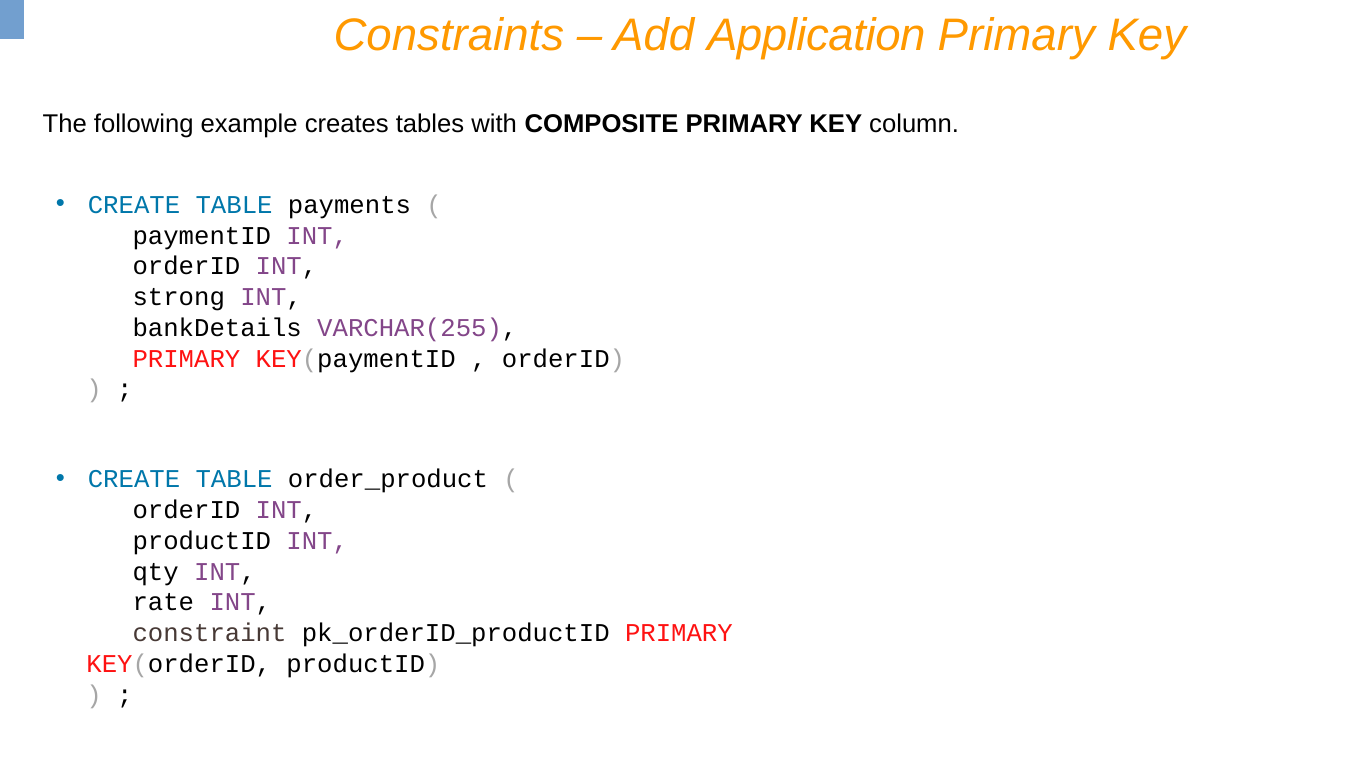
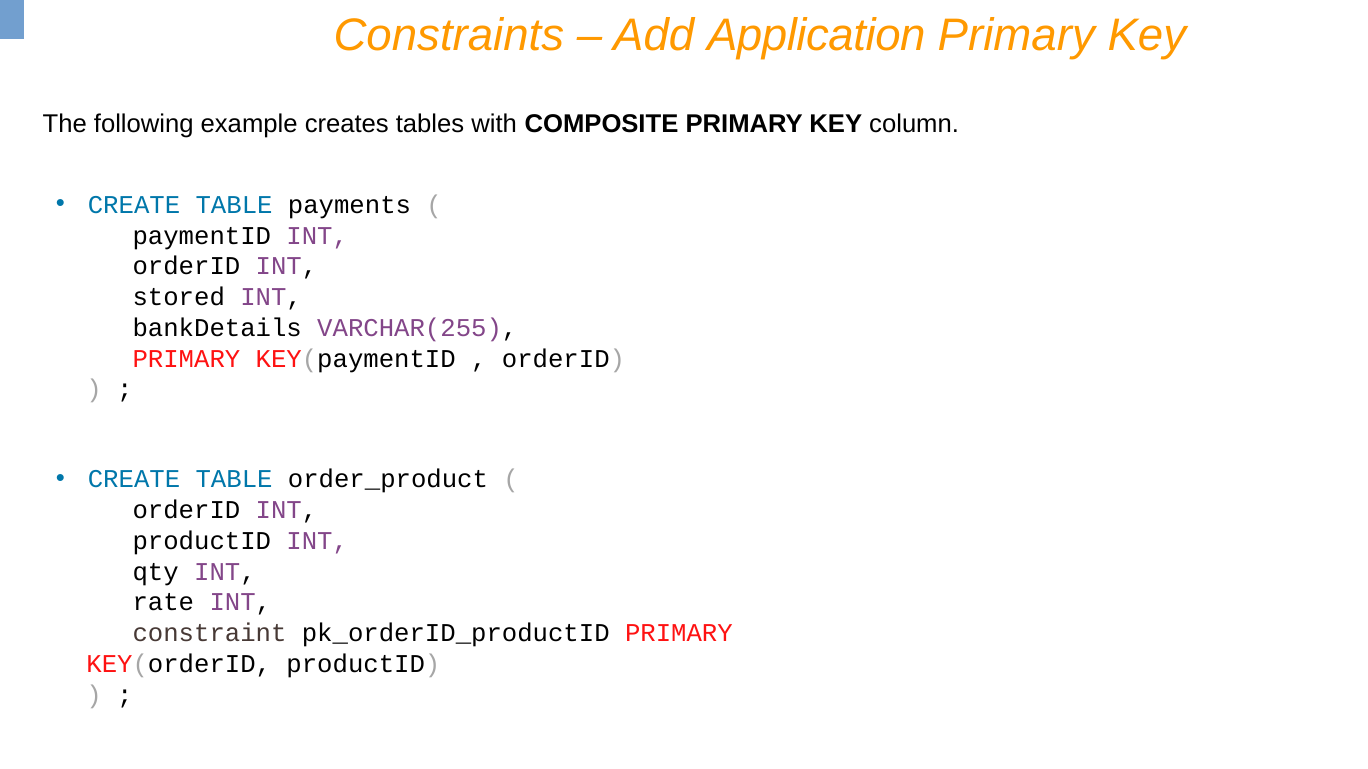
strong: strong -> stored (179, 297)
